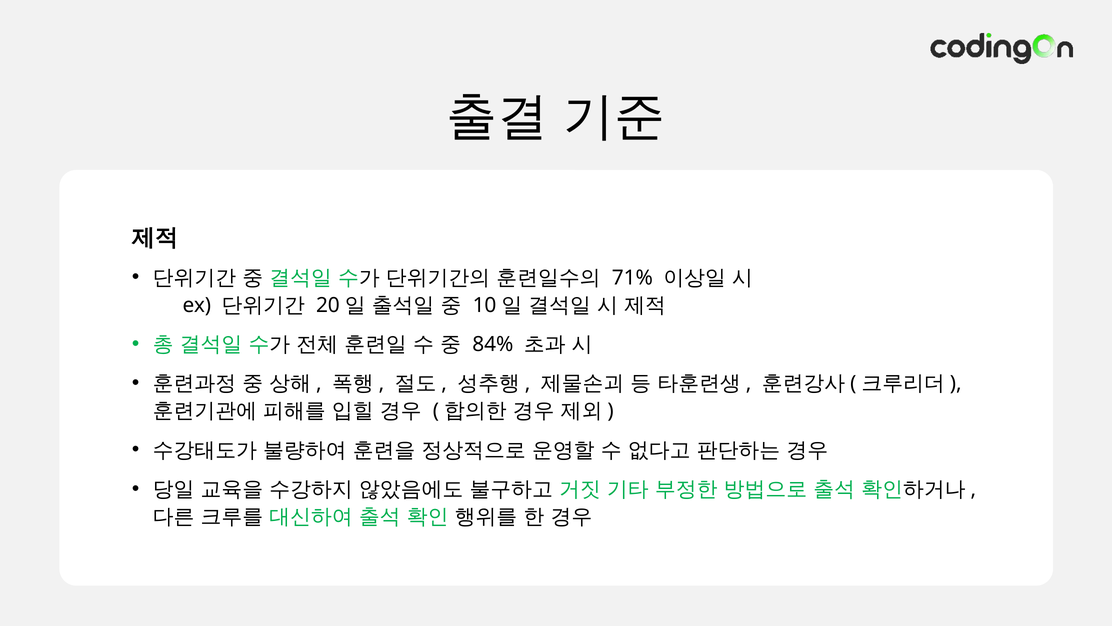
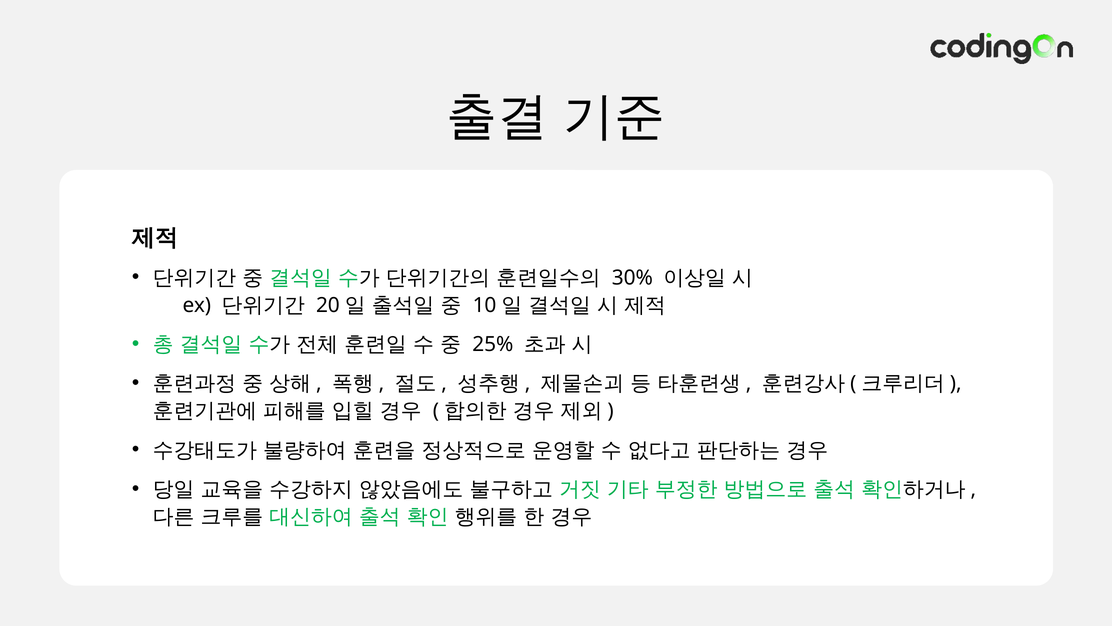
71%: 71% -> 30% (632, 277)
84%: 84% -> 25% (493, 344)
